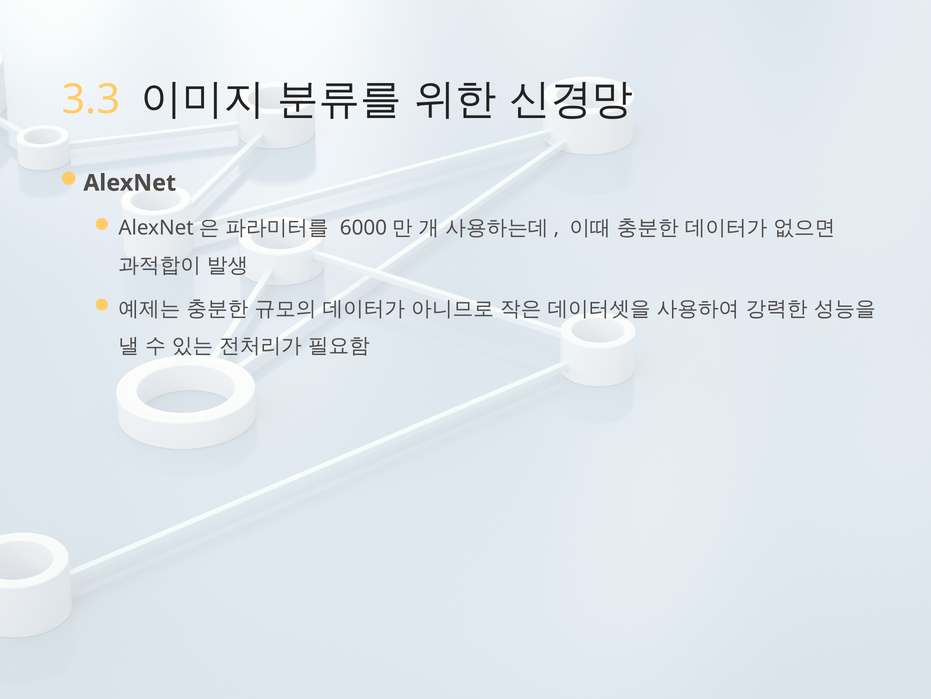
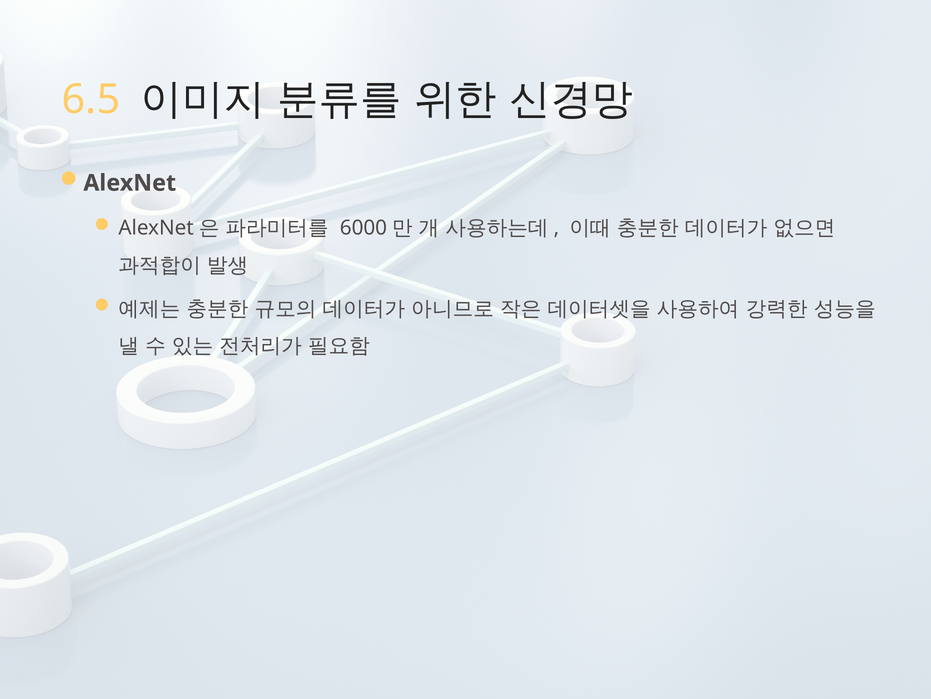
3.3: 3.3 -> 6.5 (91, 100)
